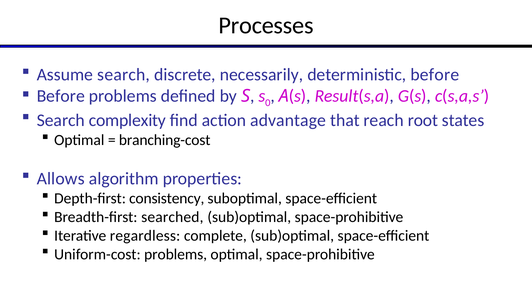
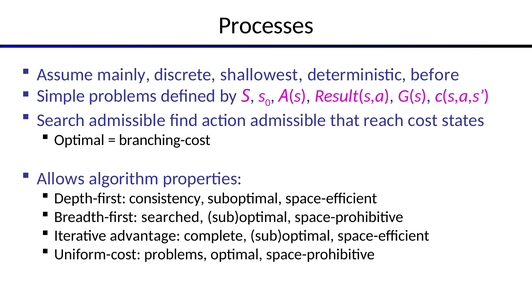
Assume search: search -> mainly (124, 75)
necessarily: necessarily -> shallowest (261, 75)
Before: Before -> Simple (61, 96)
Search complexity: complexity -> admissible (127, 120)
action advantage: advantage -> admissible (288, 120)
root: root -> cost (423, 120)
regardless: regardless -> advantage (145, 236)
